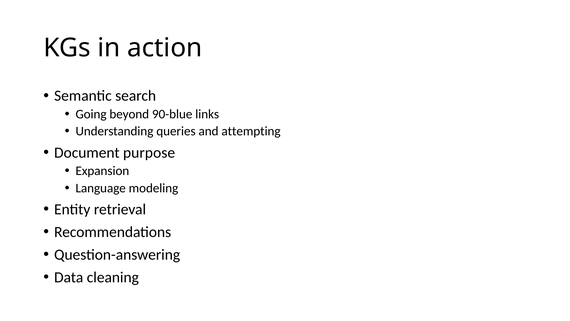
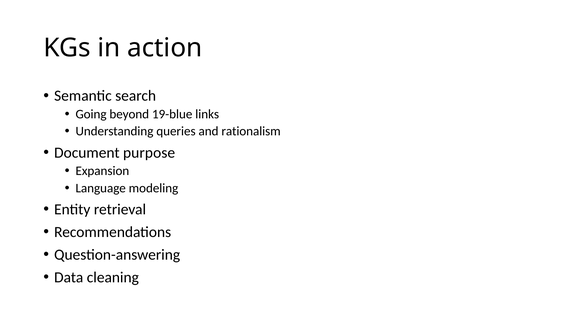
90-blue: 90-blue -> 19-blue (172, 114)
attempting: attempting -> rationalism (251, 131)
